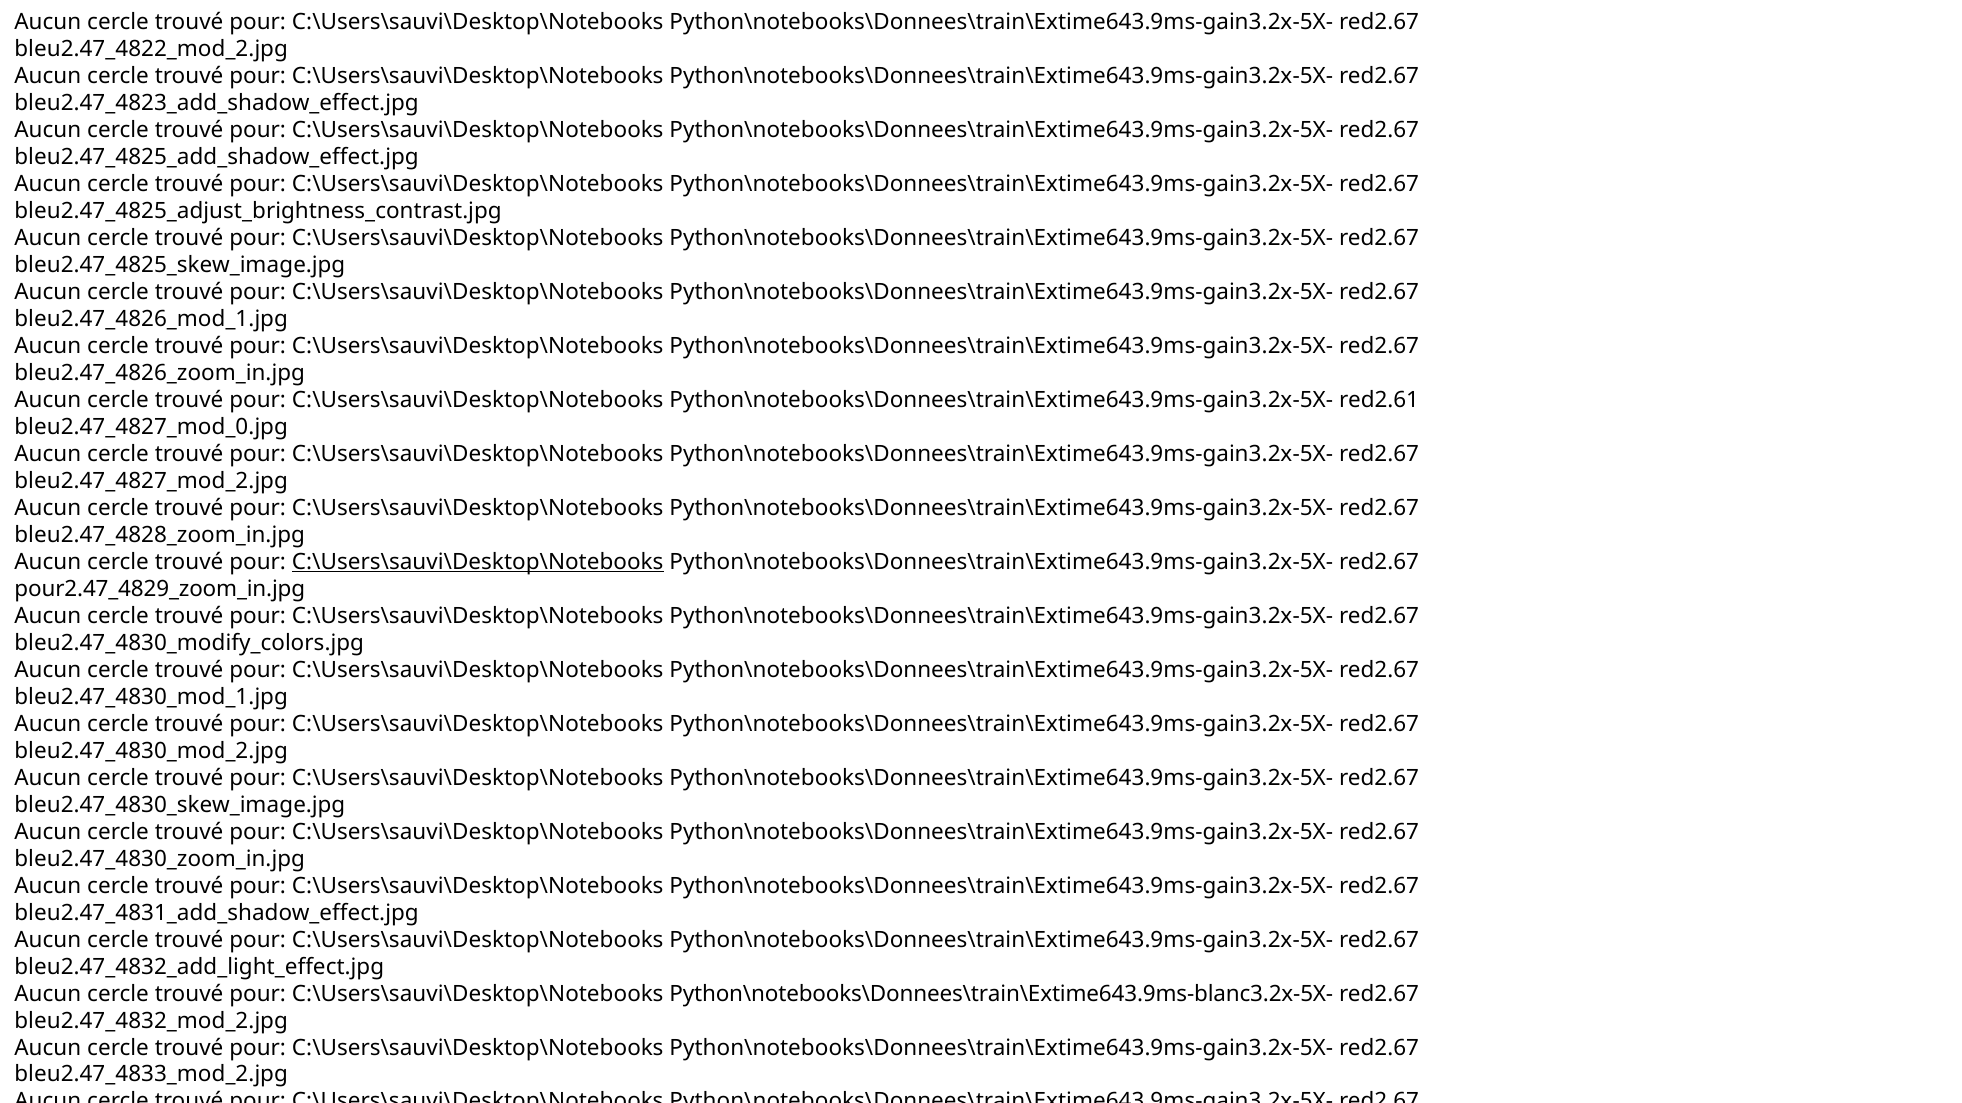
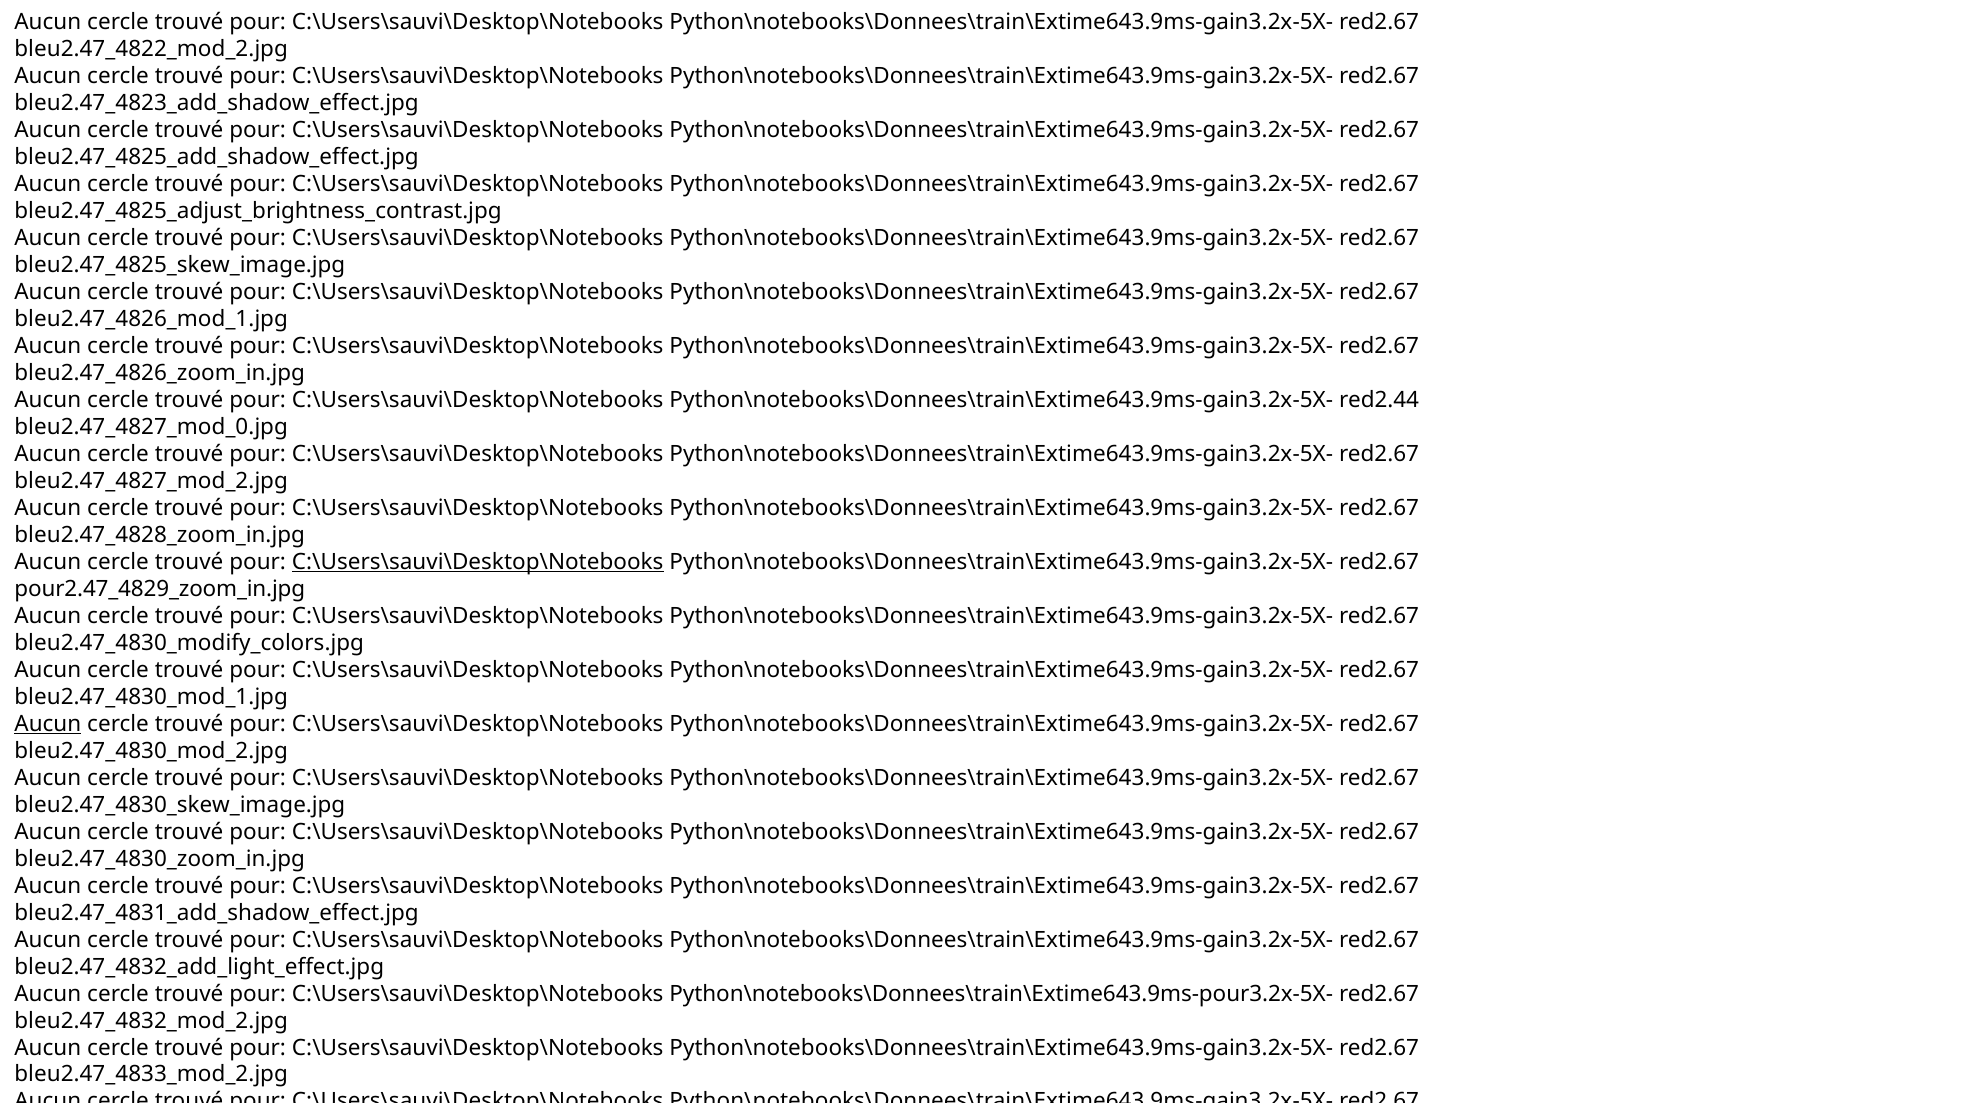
red2.61: red2.61 -> red2.44 (1379, 400)
Aucun underline: none -> present (48, 724)
Python\notebooks\Donnees\train\Extime643.9ms-blanc3.2x-5X-: Python\notebooks\Donnees\train\Extime643.9ms-blanc3.2x-5X- -> Python\notebooks\Donnees\train\Extime643.9ms-pour3.2x-5X- (1001, 994)
